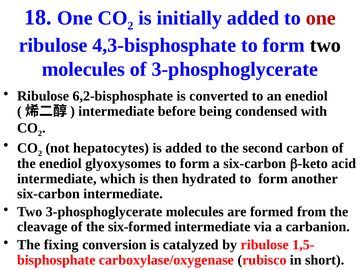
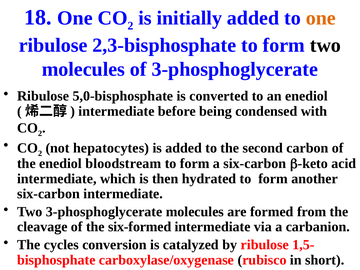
one colour: red -> orange (321, 18)
4,3-bisphosphate: 4,3-bisphosphate -> 2,3-bisphosphate (164, 45)
6,2-bisphosphate: 6,2-bisphosphate -> 5,0-bisphosphate (123, 96)
glyoxysomes: glyoxysomes -> bloodstream (123, 164)
fixing: fixing -> cycles (61, 245)
